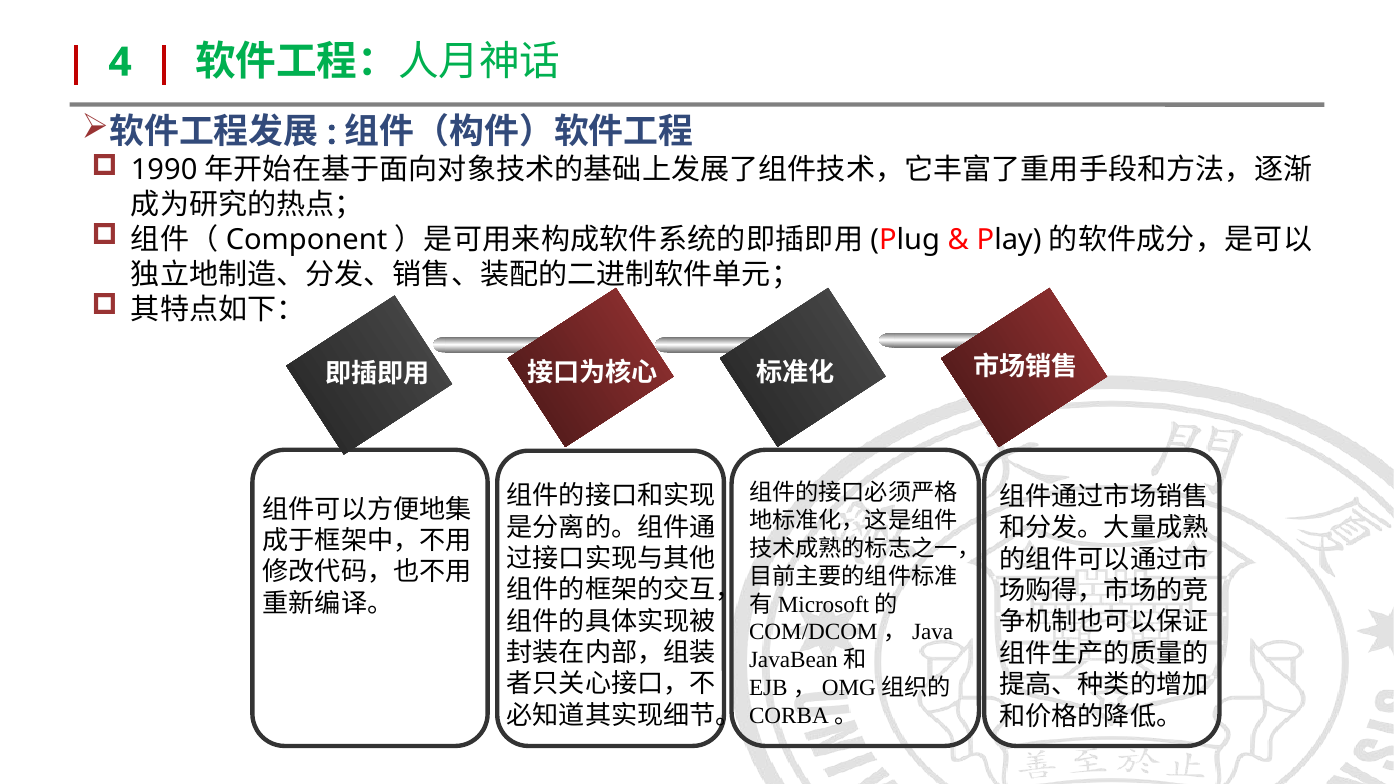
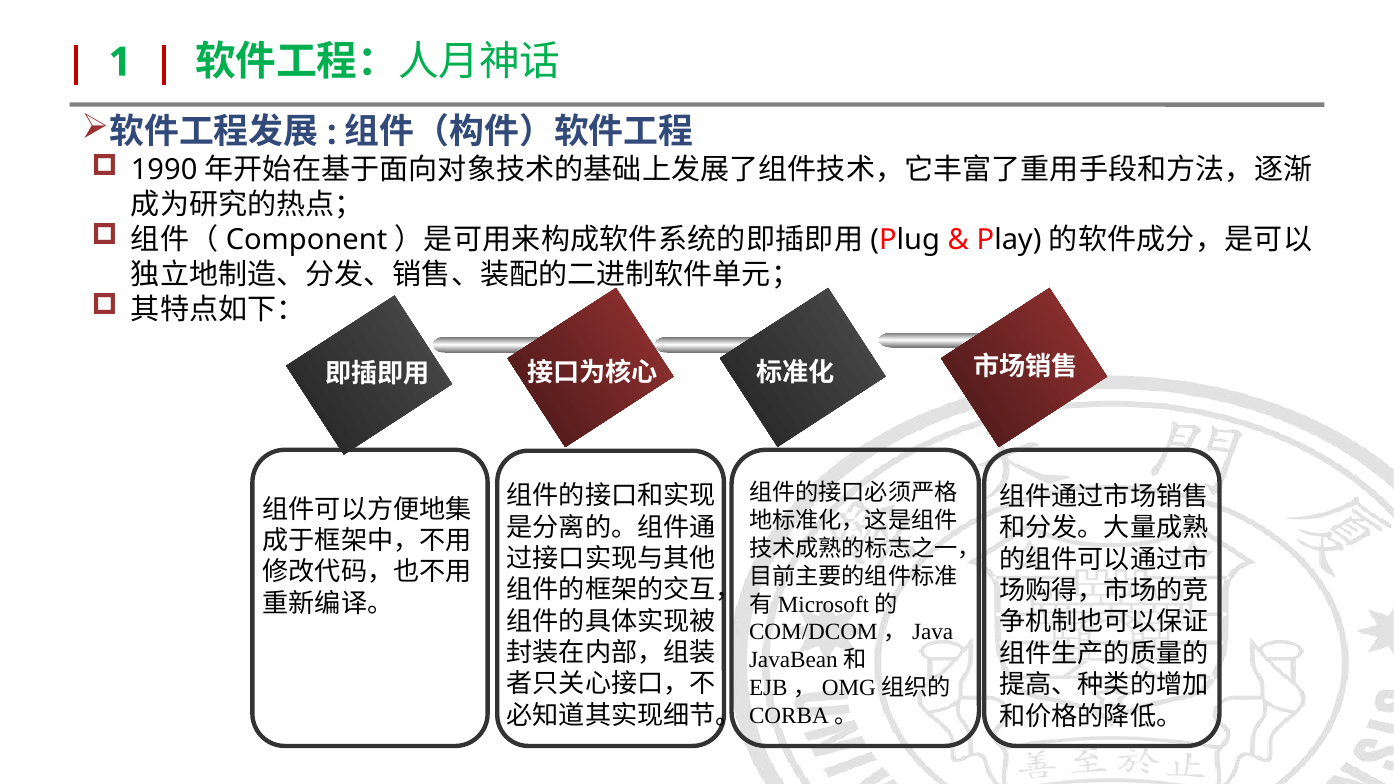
4: 4 -> 1 (120, 62)
